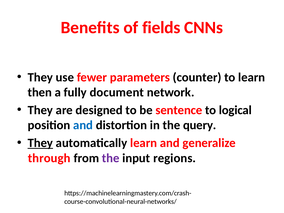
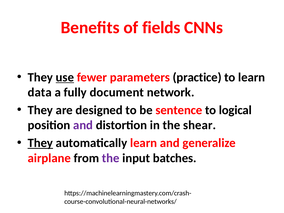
use underline: none -> present (65, 77)
counter: counter -> practice (197, 77)
then: then -> data (40, 92)
and colour: blue -> purple (83, 125)
query: query -> shear (200, 125)
through: through -> airplane (49, 158)
regions: regions -> batches (175, 158)
